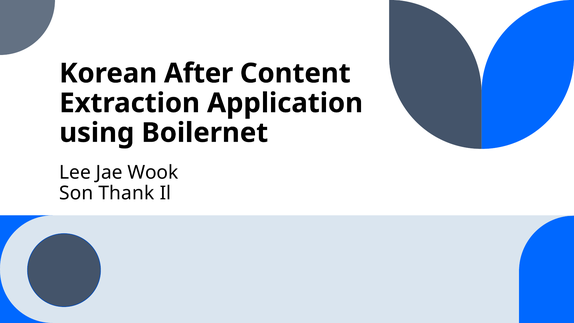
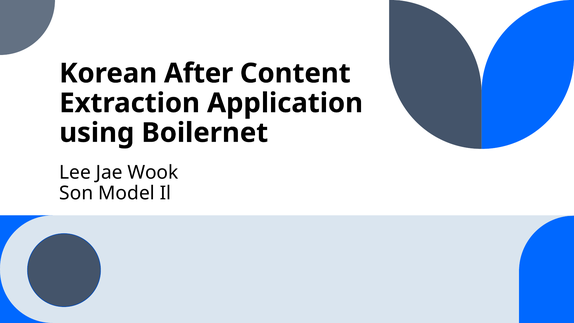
Thank: Thank -> Model (126, 193)
